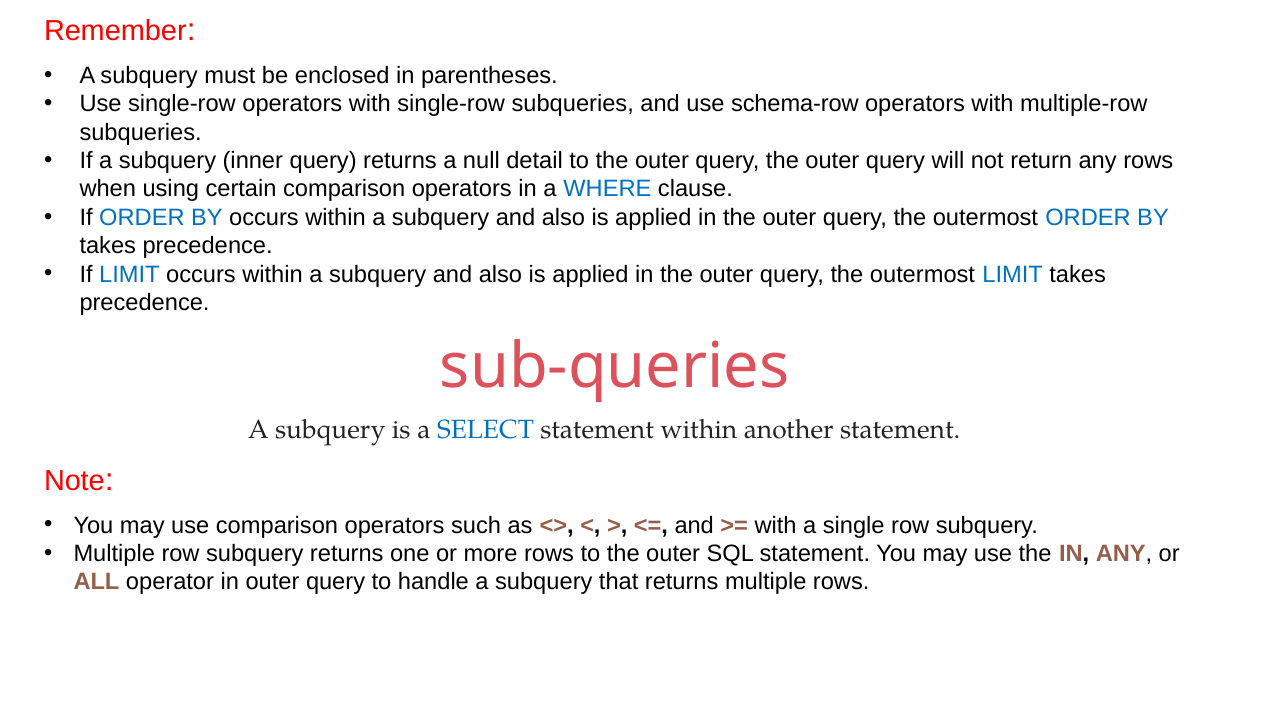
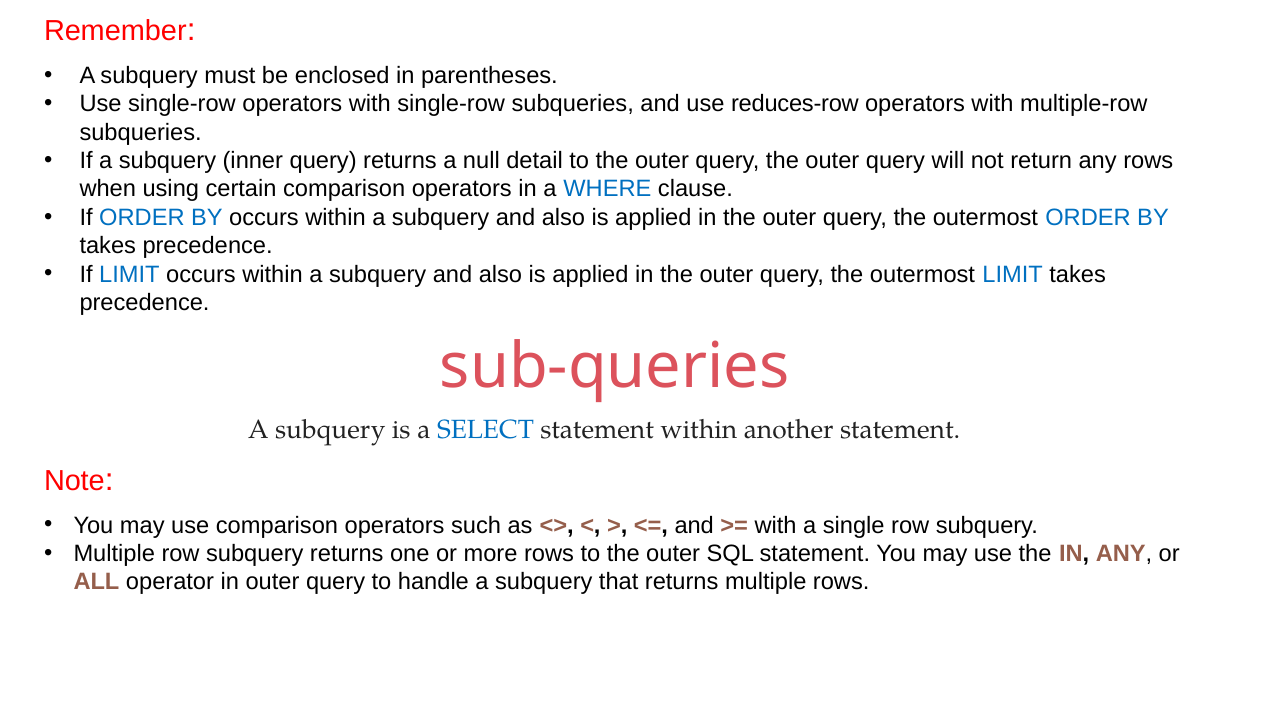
schema-row: schema-row -> reduces-row (795, 104)
